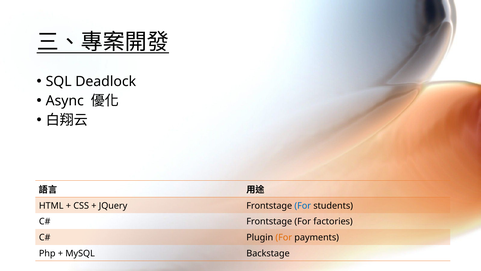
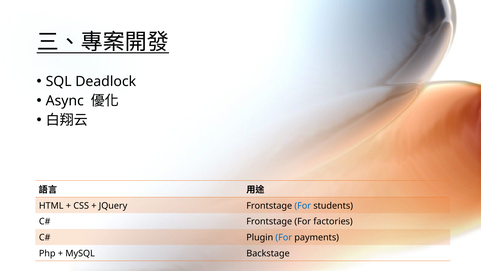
For colour: orange -> blue (284, 237)
